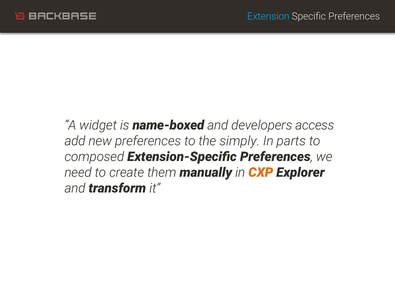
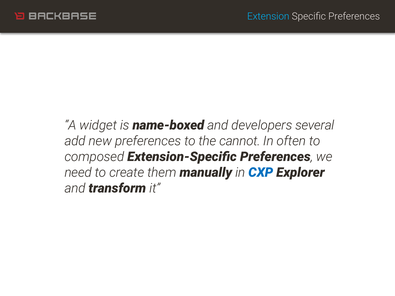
access: access -> several (315, 125)
simply: simply -> cannot (240, 141)
parts: parts -> often (291, 141)
CXP colour: orange -> blue (261, 173)
